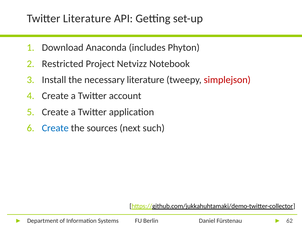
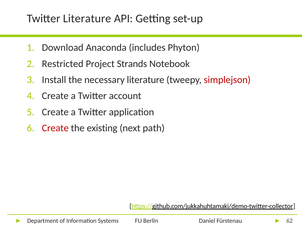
Netvizz: Netvizz -> Strands (132, 64)
Create colour: blue -> red (55, 128)
sources: sources -> existing (102, 128)
such: such -> path (154, 128)
